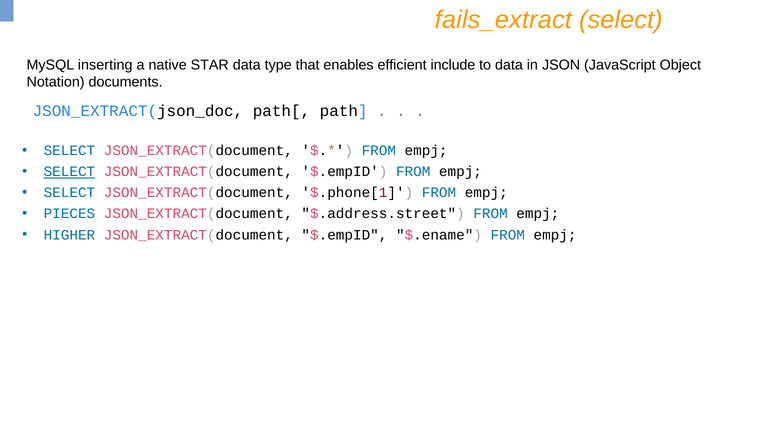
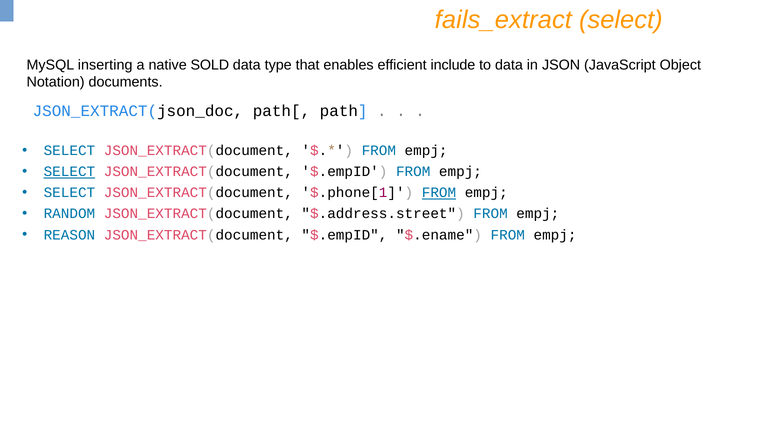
STAR: STAR -> SOLD (210, 65)
FROM underline: none -> present (439, 193)
PIECES: PIECES -> RANDOM (69, 214)
HIGHER: HIGHER -> REASON (69, 235)
